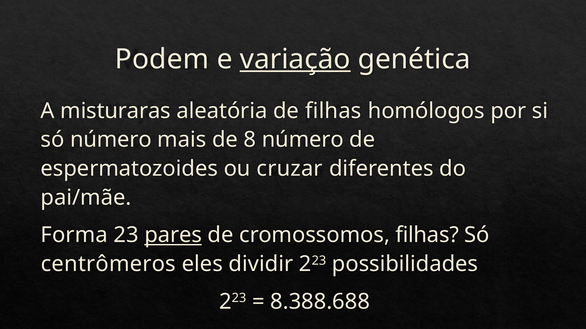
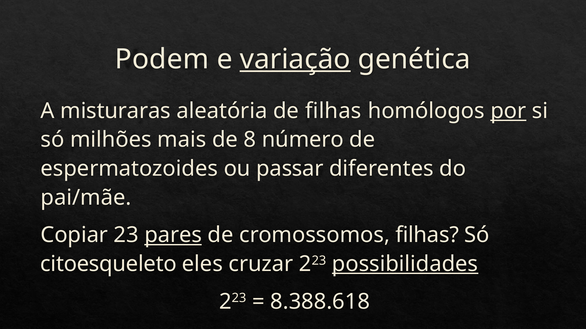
por underline: none -> present (508, 111)
só número: número -> milhões (111, 140)
cruzar: cruzar -> passar (290, 169)
Forma: Forma -> Copiar (74, 236)
centrômeros: centrômeros -> citoesqueleto (109, 265)
dividir: dividir -> cruzar (261, 265)
possibilidades underline: none -> present (405, 265)
8.388.688: 8.388.688 -> 8.388.618 (320, 302)
